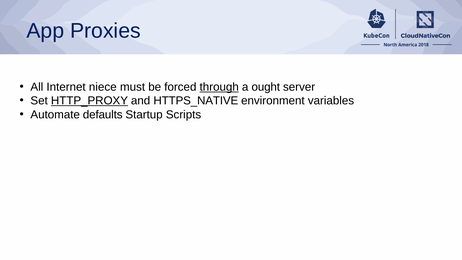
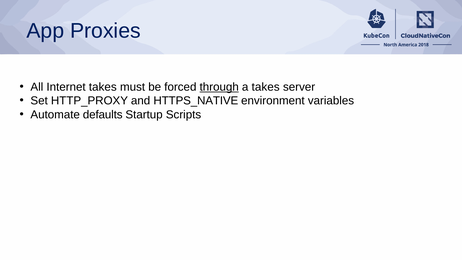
Internet niece: niece -> takes (103, 87)
a ought: ought -> takes (266, 87)
HTTP_PROXY underline: present -> none (89, 101)
